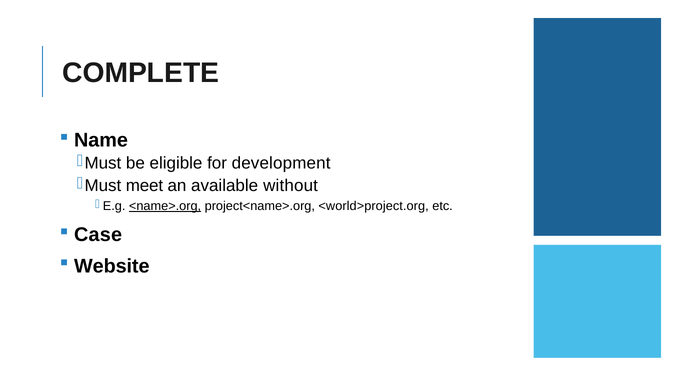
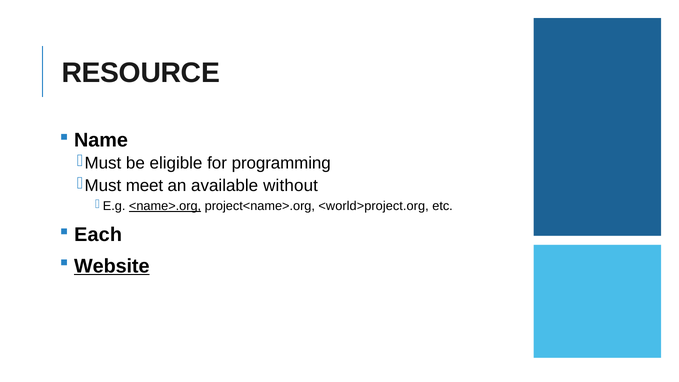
COMPLETE: COMPLETE -> RESOURCE (141, 73)
development: development -> programming (281, 163)
Case: Case -> Each (98, 235)
Website underline: none -> present (112, 266)
